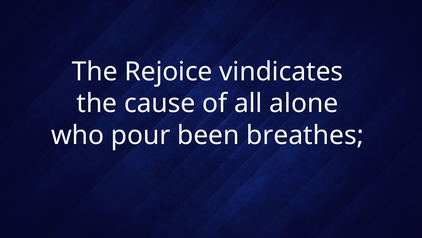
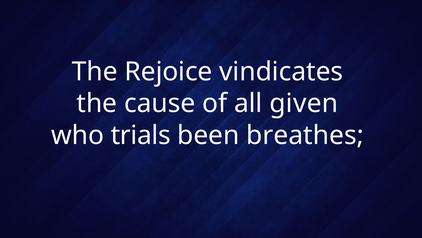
alone: alone -> given (304, 103)
pour: pour -> trials (141, 135)
